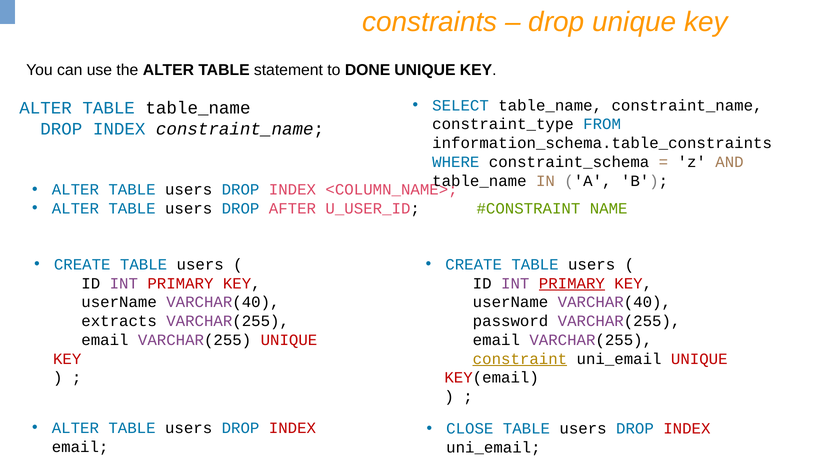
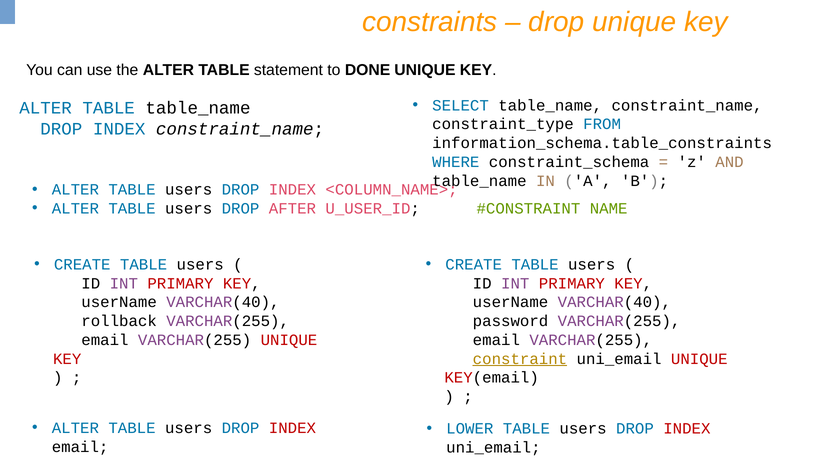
PRIMARY underline: present -> none (572, 283)
extracts: extracts -> rollback (119, 321)
CLOSE: CLOSE -> LOWER (470, 429)
